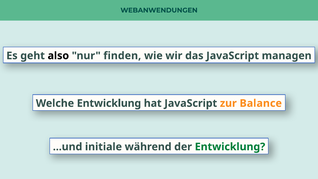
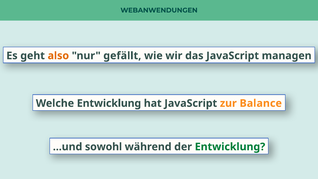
also colour: black -> orange (58, 56)
finden: finden -> gefällt (122, 56)
initiale: initiale -> sowohl (104, 147)
